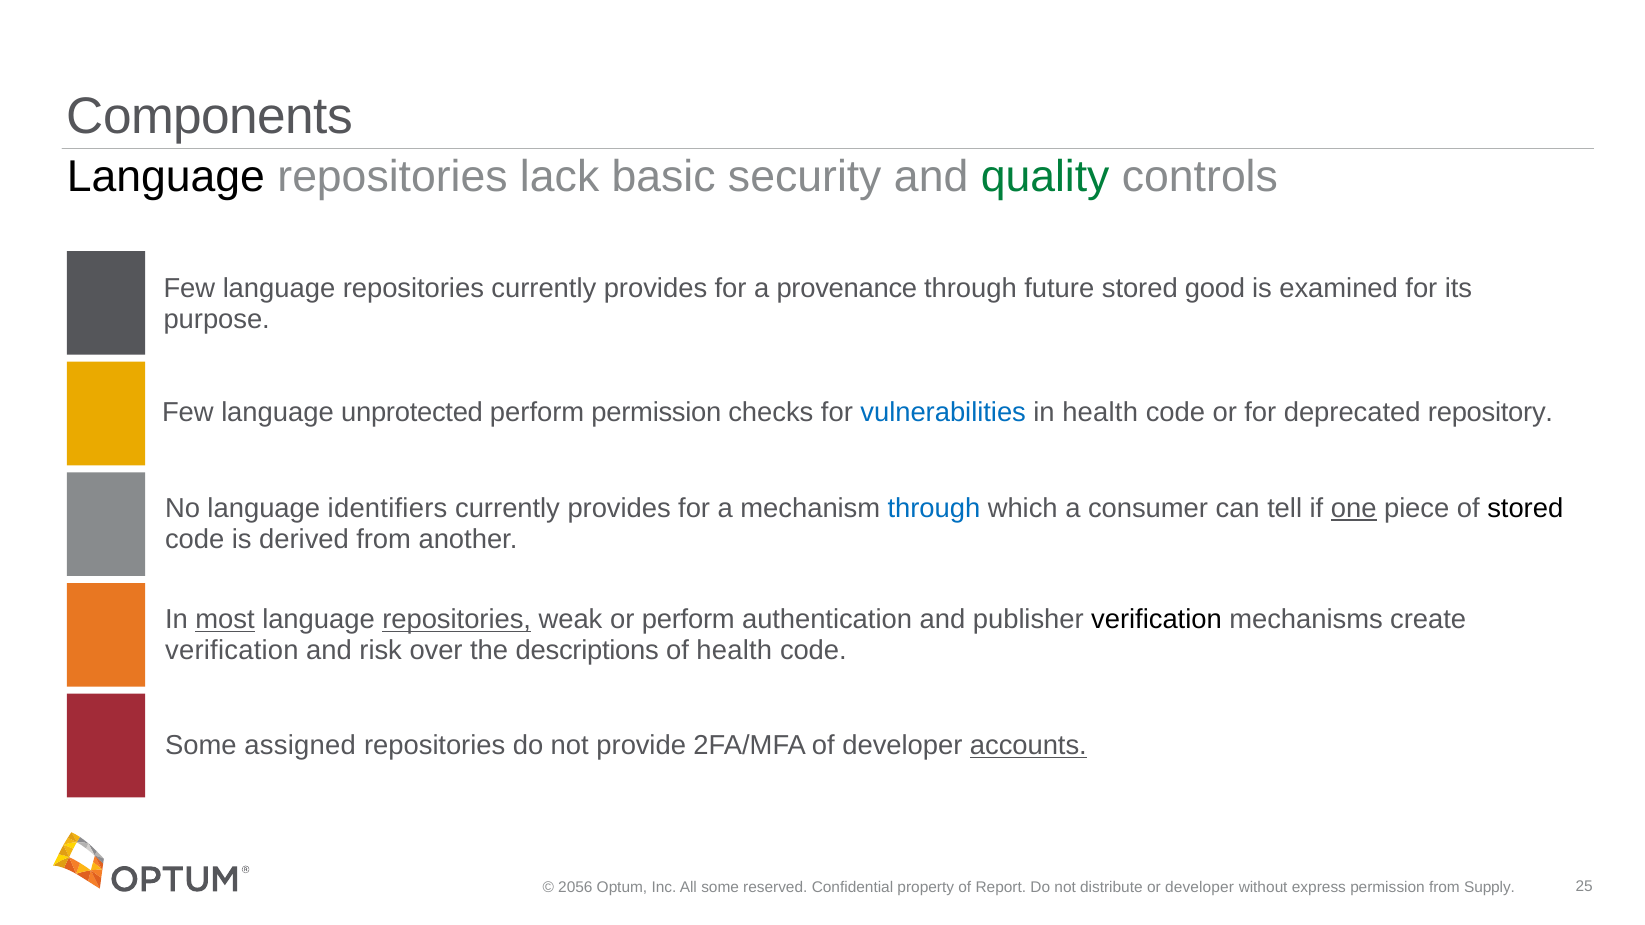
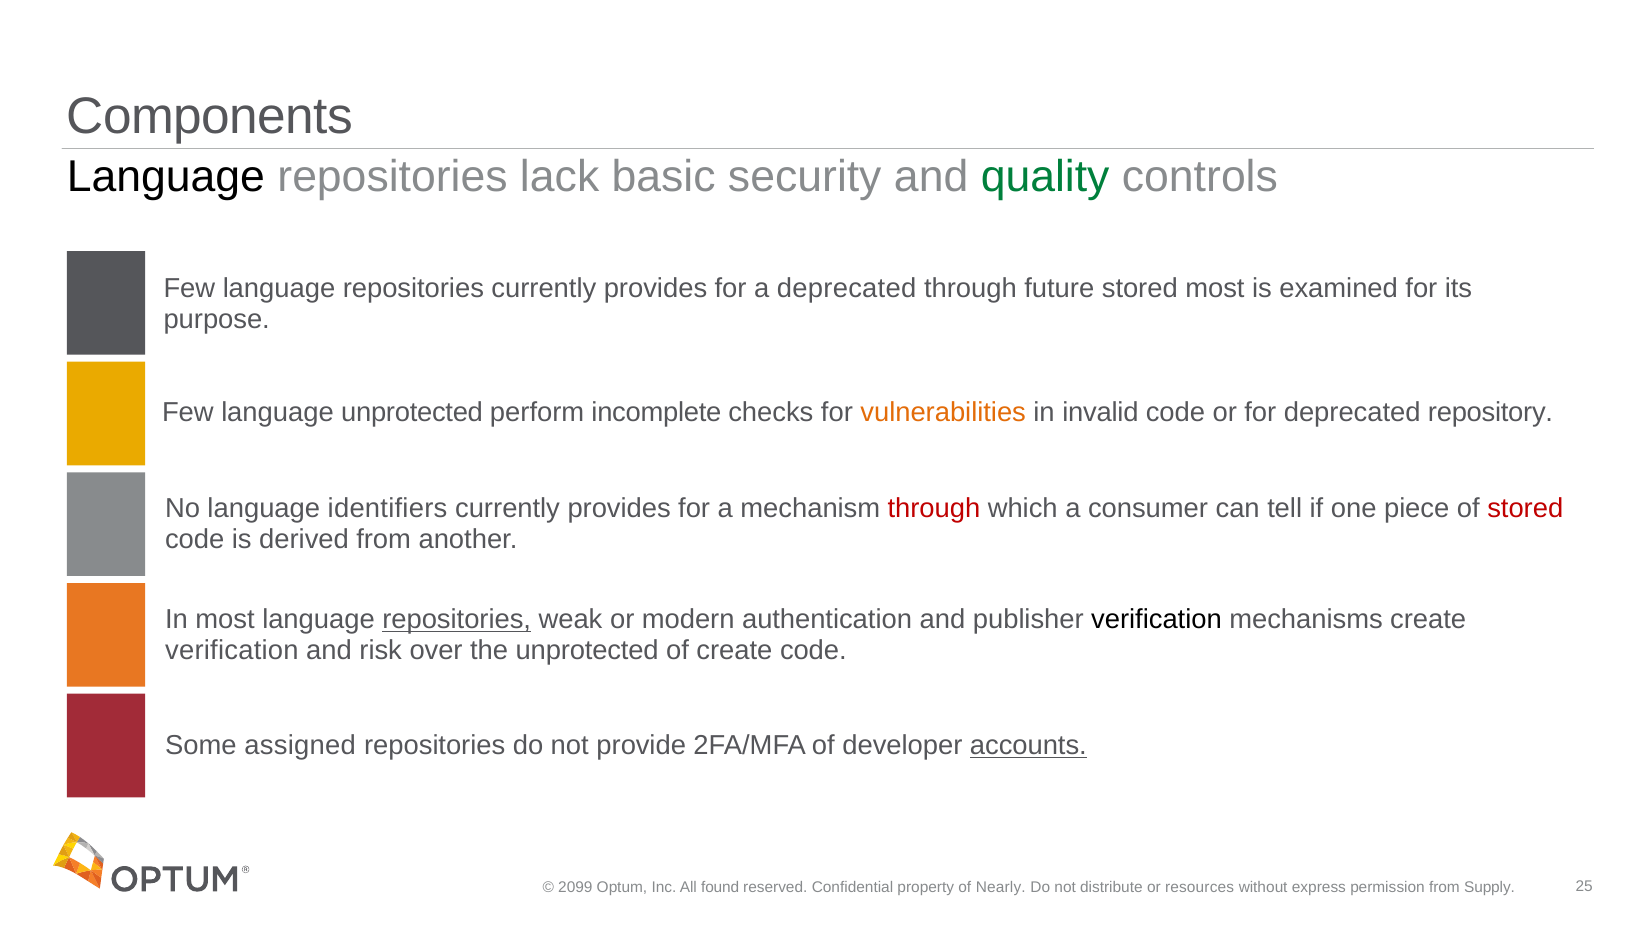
a provenance: provenance -> deprecated (847, 289)
stored good: good -> most (1215, 289)
perform permission: permission -> incomplete (656, 413)
vulnerabilities colour: blue -> orange (943, 413)
in health: health -> invalid (1100, 413)
through colour: blue -> red (934, 508)
one underline: present -> none (1354, 508)
stored colour: black -> red (1525, 508)
most underline: present -> none (225, 620)
or perform: perform -> modern (688, 620)
the descriptions: descriptions -> unprotected (587, 651)
of health: health -> create (734, 651)
2056: 2056 -> 2099 (575, 888)
All some: some -> found (720, 888)
Report: Report -> Nearly (1001, 888)
or developer: developer -> resources (1200, 888)
